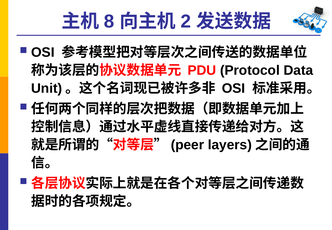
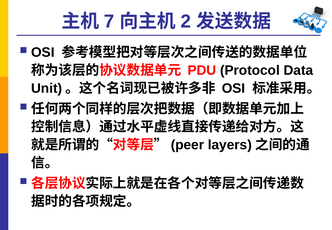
8: 8 -> 7 (109, 21)
